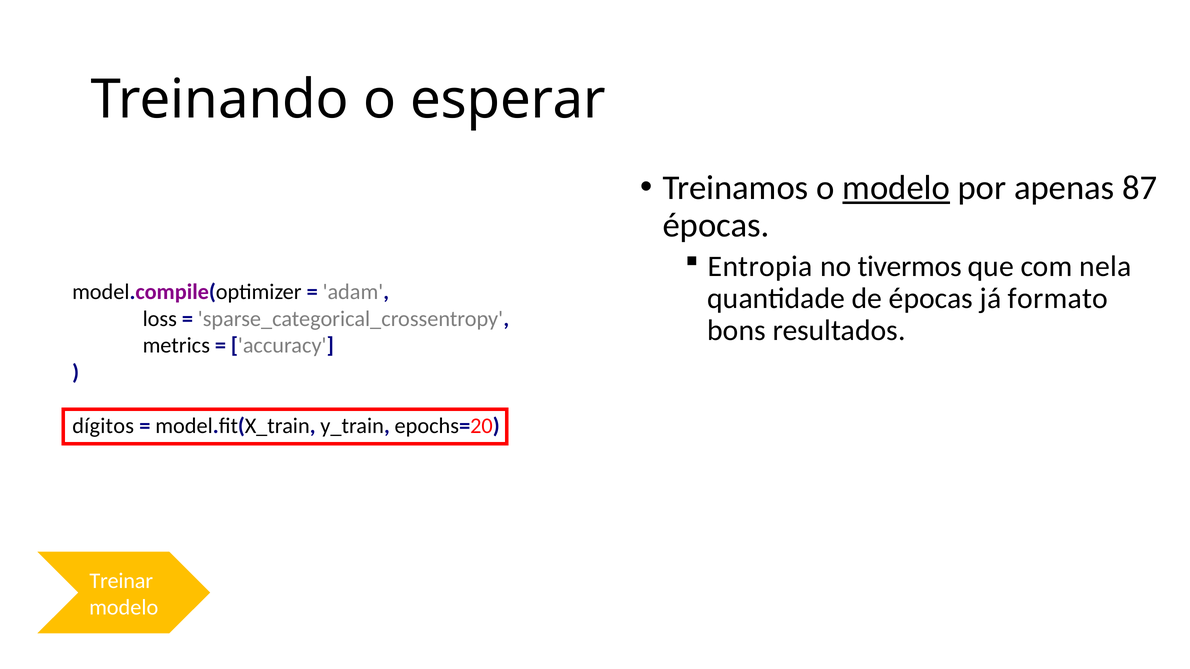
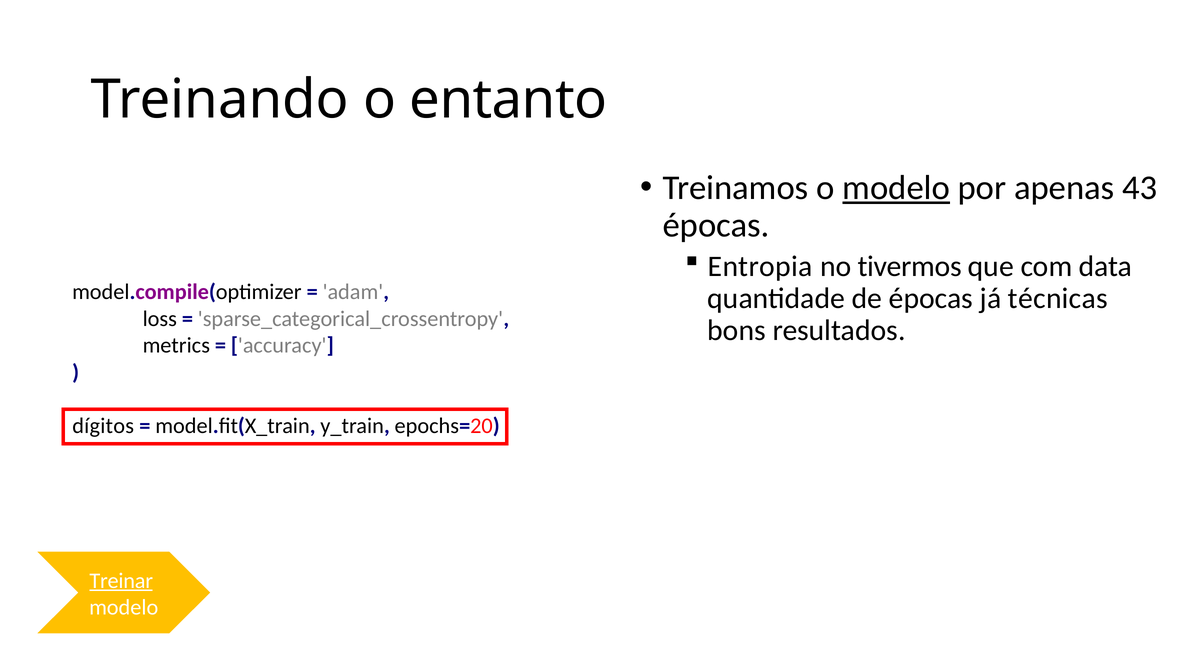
esperar: esperar -> entanto (508, 100)
87: 87 -> 43 (1140, 188)
nela: nela -> data (1106, 266)
formato: formato -> técnicas (1058, 299)
Treinar underline: none -> present (121, 581)
